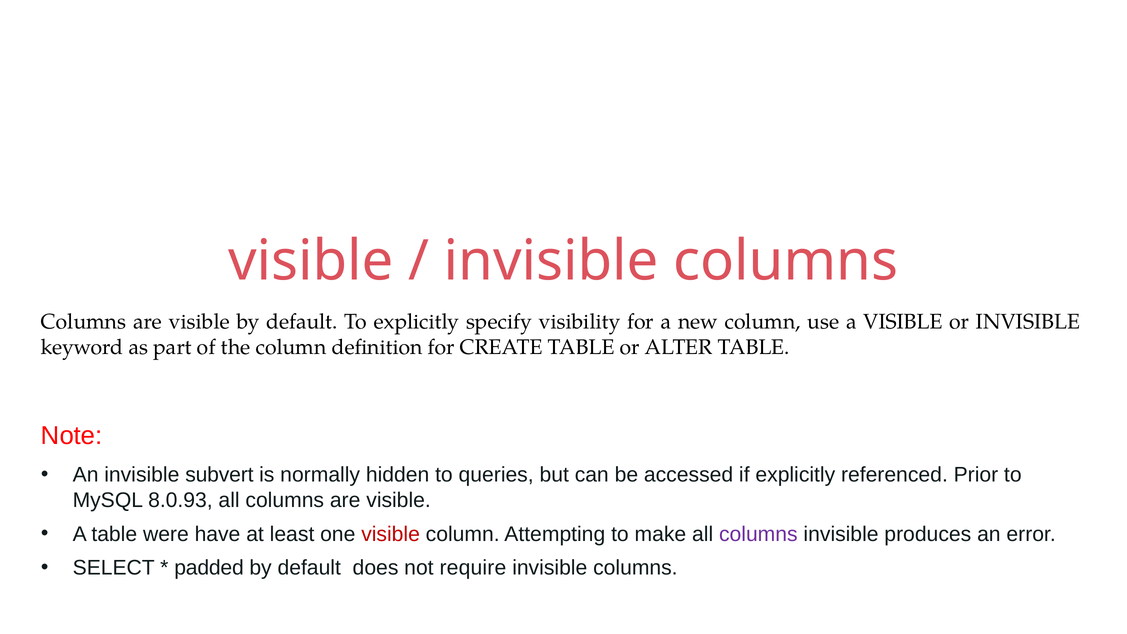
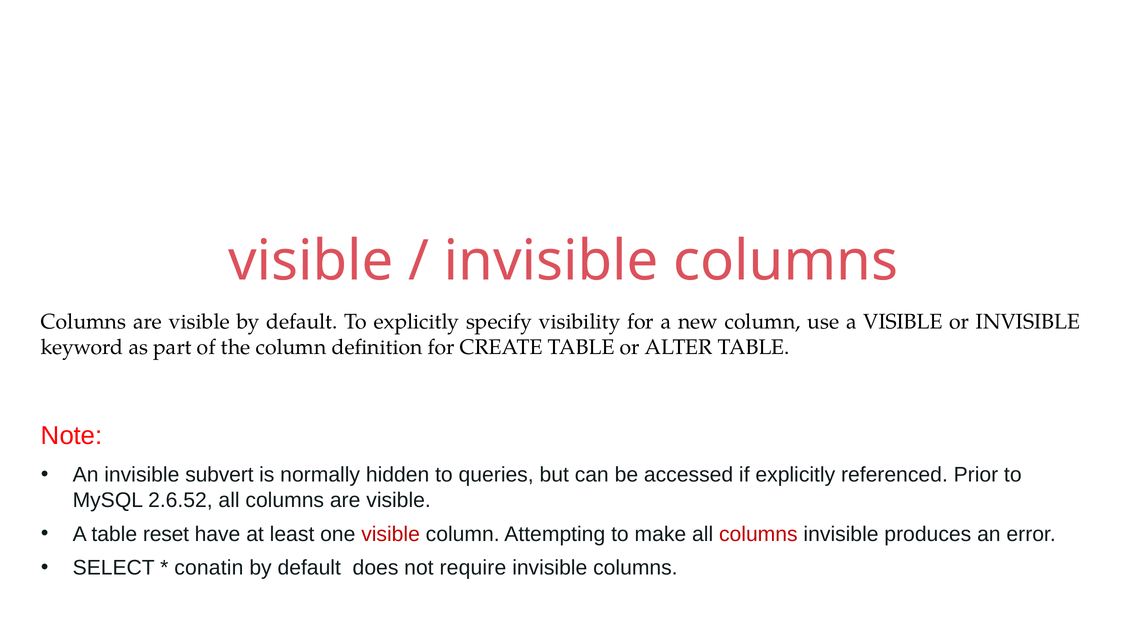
8.0.93: 8.0.93 -> 2.6.52 (180, 500)
were: were -> reset (166, 534)
columns colour: purple -> red (758, 534)
padded: padded -> conatin (209, 568)
